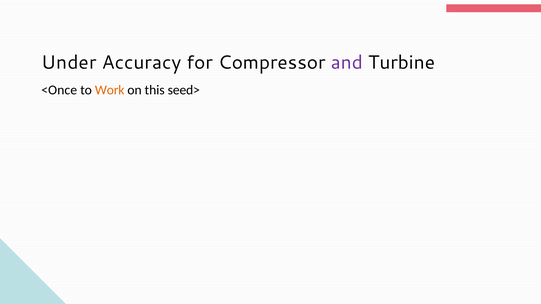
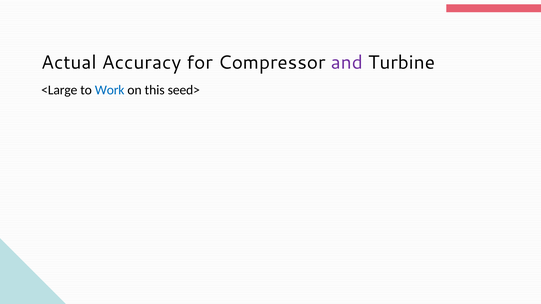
Under: Under -> Actual (69, 63)
<Once: <Once -> <Large (59, 90)
Work colour: orange -> blue (110, 90)
